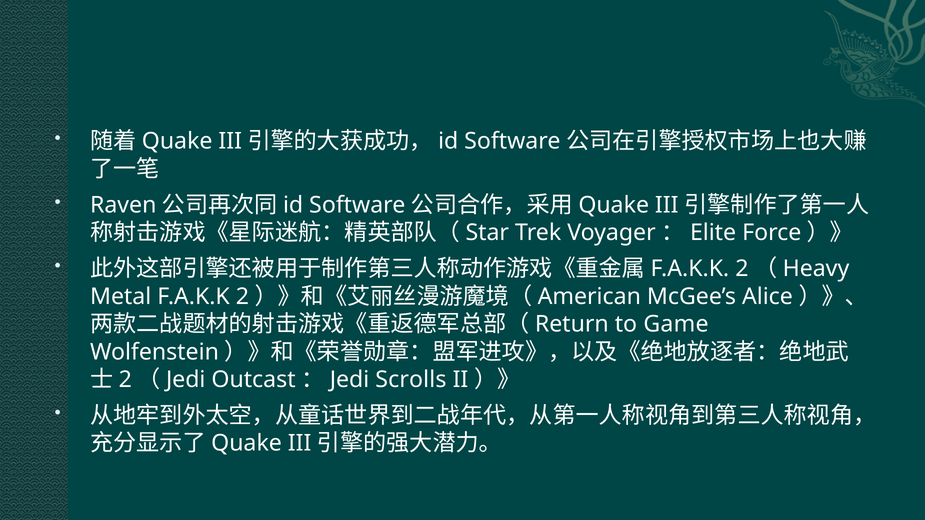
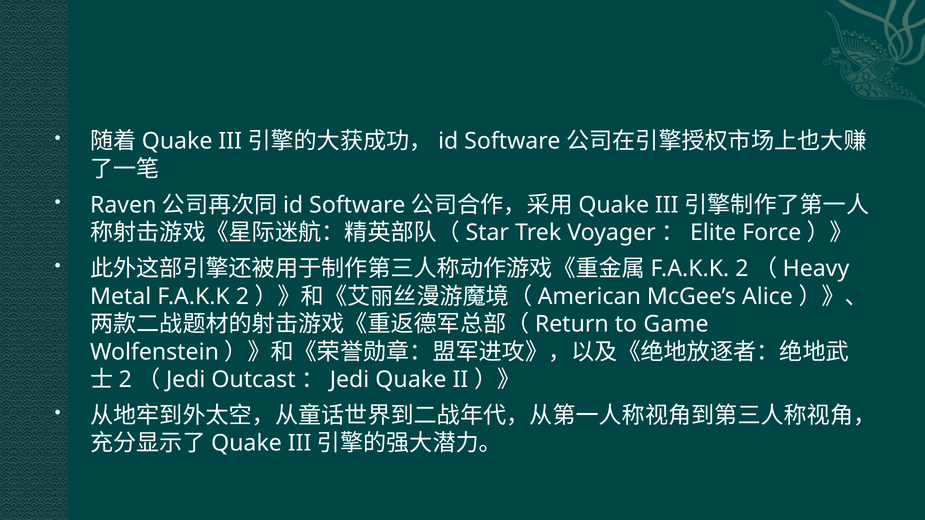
Scrolls: Scrolls -> Quake (411, 380)
